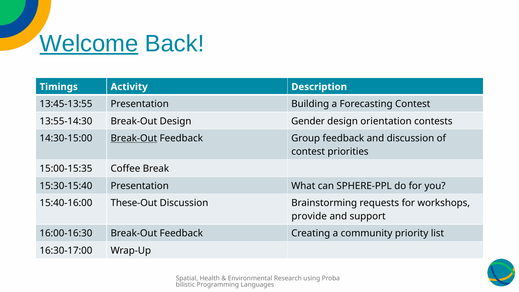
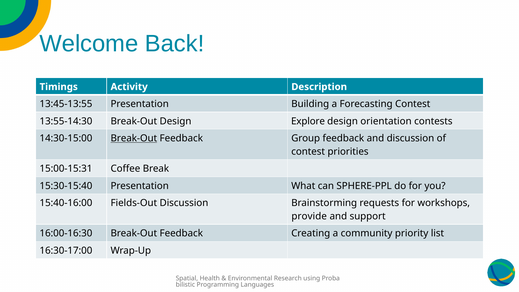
Welcome underline: present -> none (89, 44)
Gender: Gender -> Explore (308, 121)
15:00-15:35: 15:00-15:35 -> 15:00-15:31 (66, 169)
These-Out: These-Out -> Fields-Out (134, 203)
